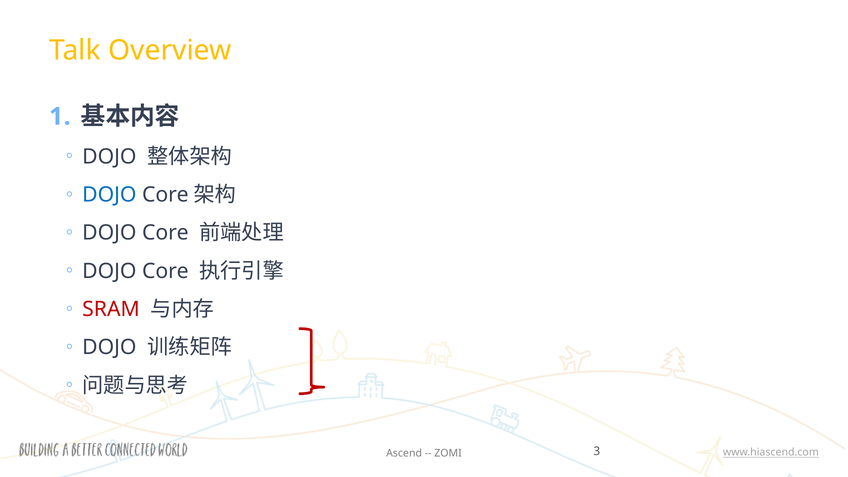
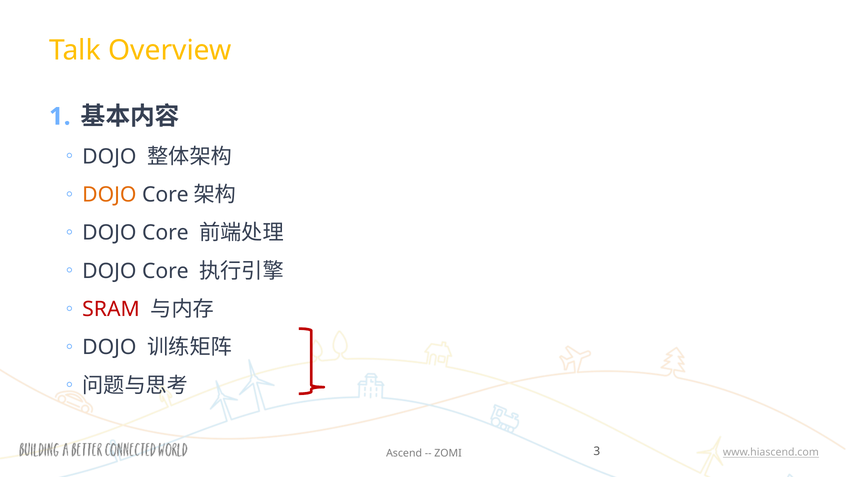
DOJO colour: blue -> orange (109, 195)
